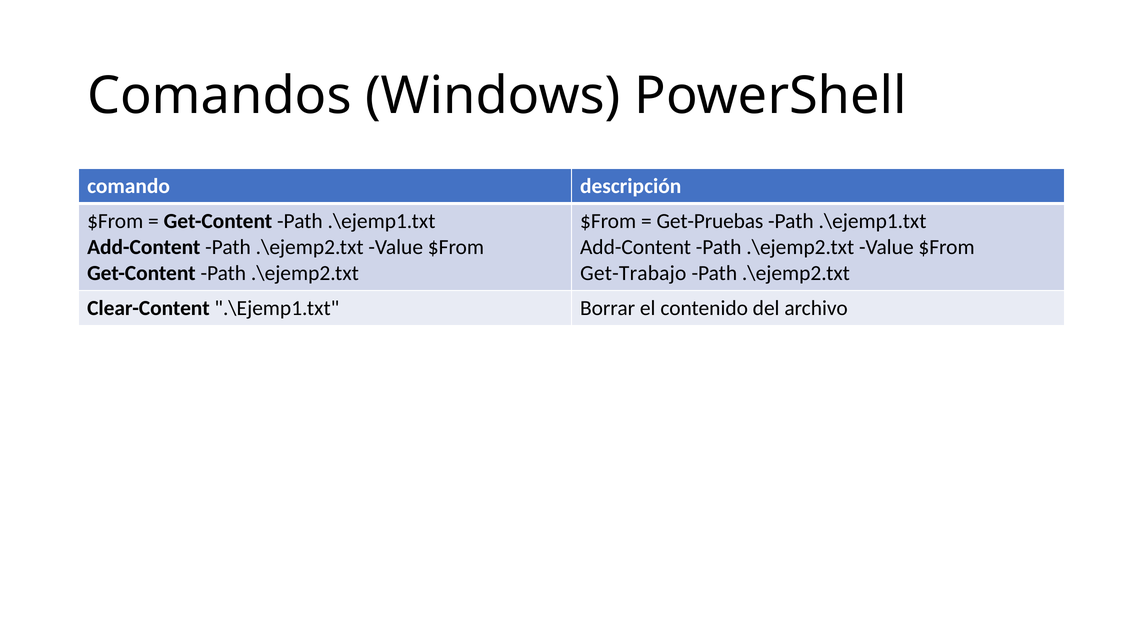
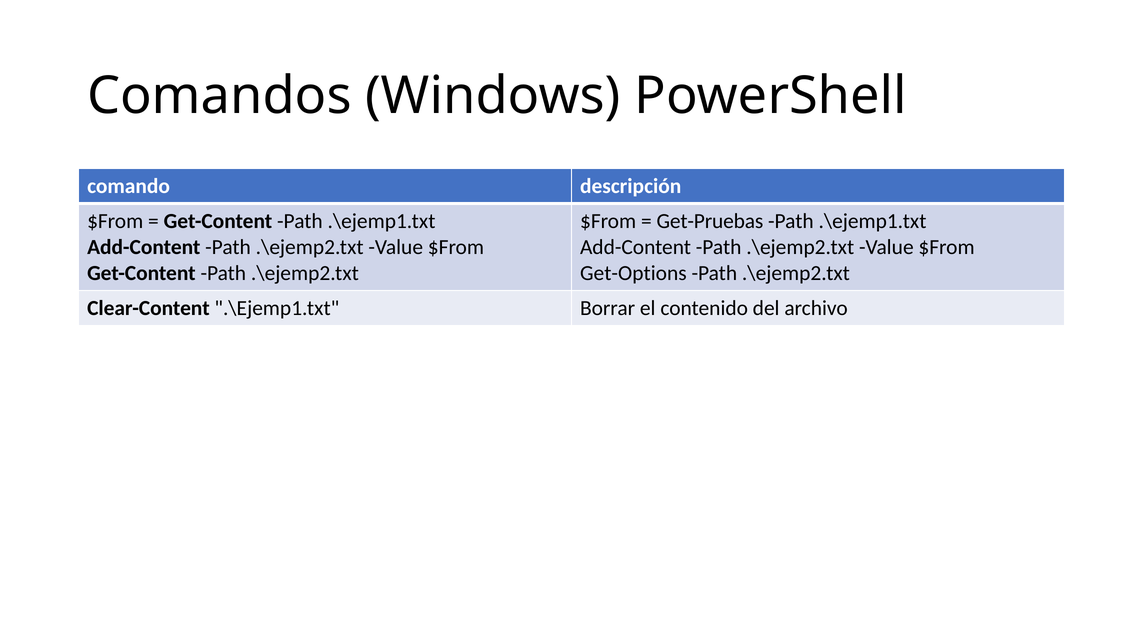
Get-Trabajo: Get-Trabajo -> Get-Options (633, 273)
